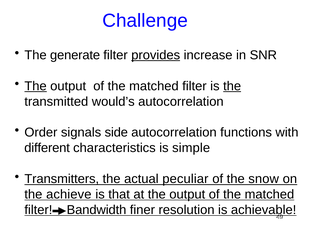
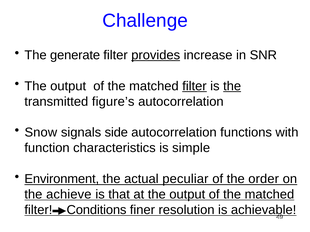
The underline: present -> none (36, 86)
filter underline: none -> present (194, 86)
would’s: would’s -> figure’s (113, 102)
Order: Order -> Snow (41, 133)
different: different -> function (47, 148)
Transmitters: Transmitters -> Environment (62, 179)
snow: snow -> order (264, 179)
Bandwidth: Bandwidth -> Conditions (97, 210)
